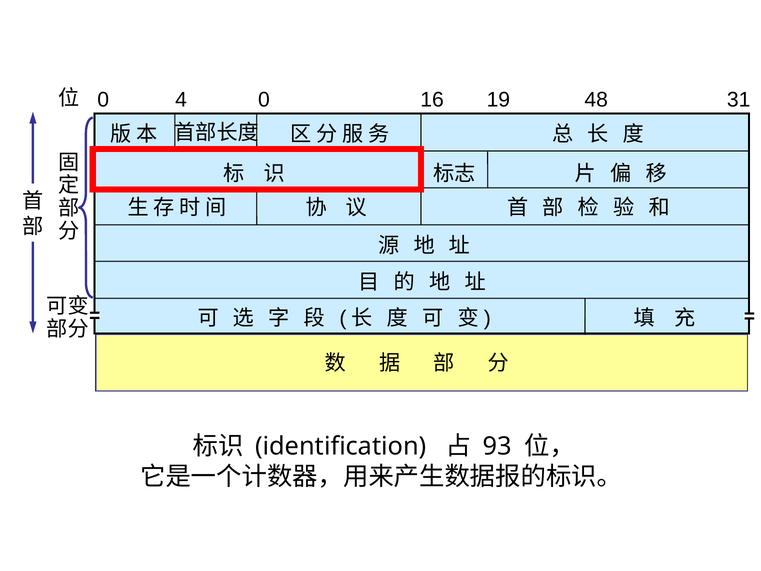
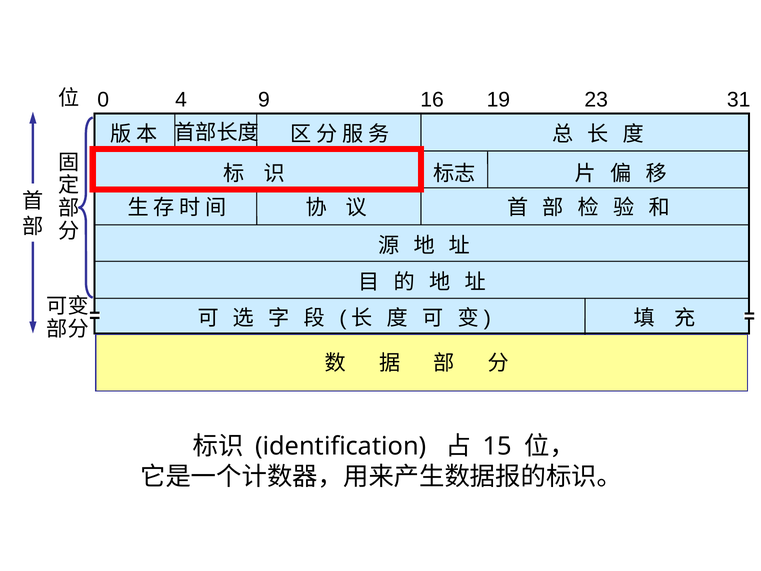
4 0: 0 -> 9 (264, 100)
48: 48 -> 23 (596, 100)
93: 93 -> 15 (497, 446)
